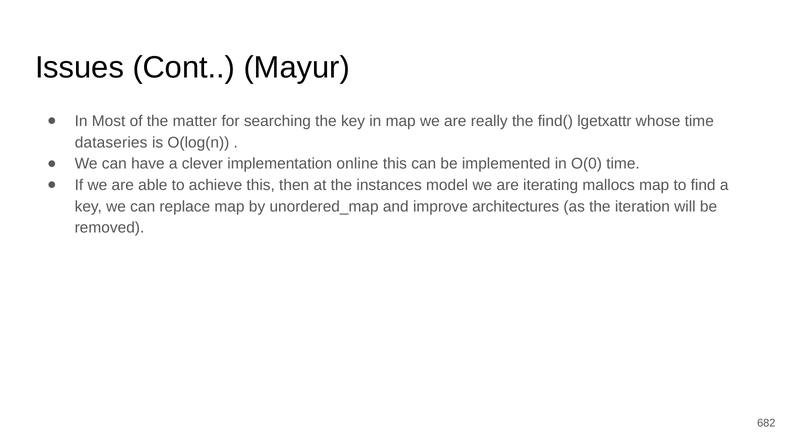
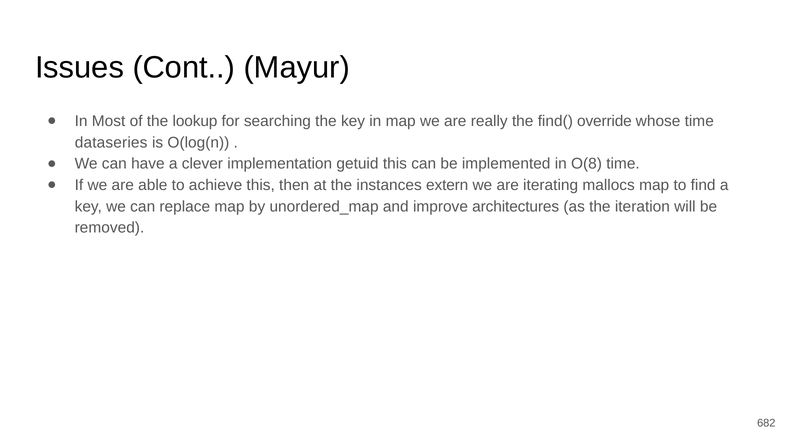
matter: matter -> lookup (195, 121)
lgetxattr: lgetxattr -> override (604, 121)
online: online -> getuid (357, 164)
O(0: O(0 -> O(8 (586, 164)
model: model -> extern (447, 185)
